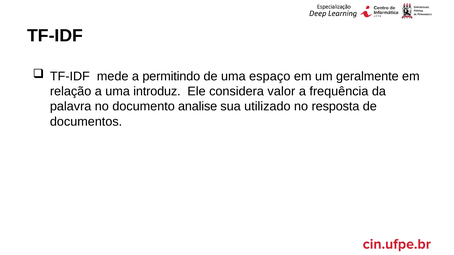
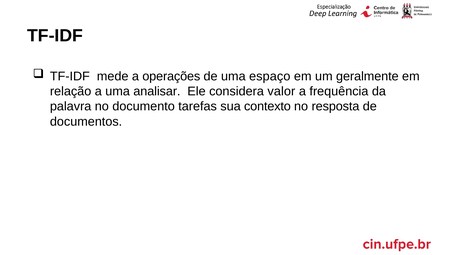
permitindo: permitindo -> operações (171, 76)
introduz: introduz -> analisar (157, 91)
analise: analise -> tarefas (198, 107)
utilizado: utilizado -> contexto (267, 107)
